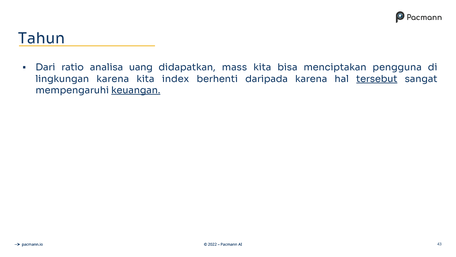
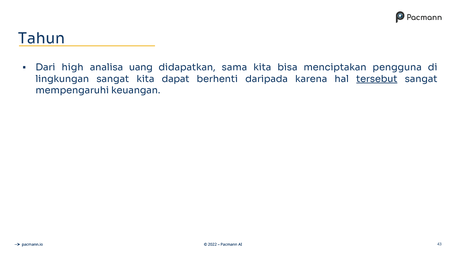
ratio: ratio -> high (73, 67)
mass: mass -> sama (234, 67)
lingkungan karena: karena -> sangat (113, 79)
index: index -> dapat (176, 79)
keuangan underline: present -> none (136, 90)
